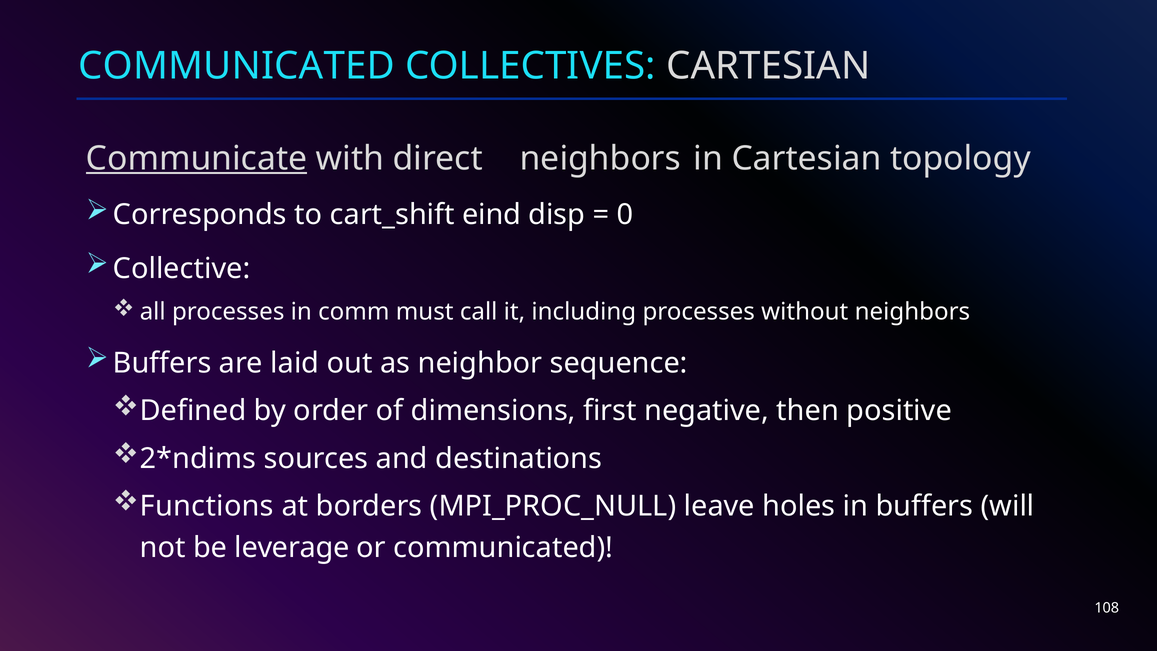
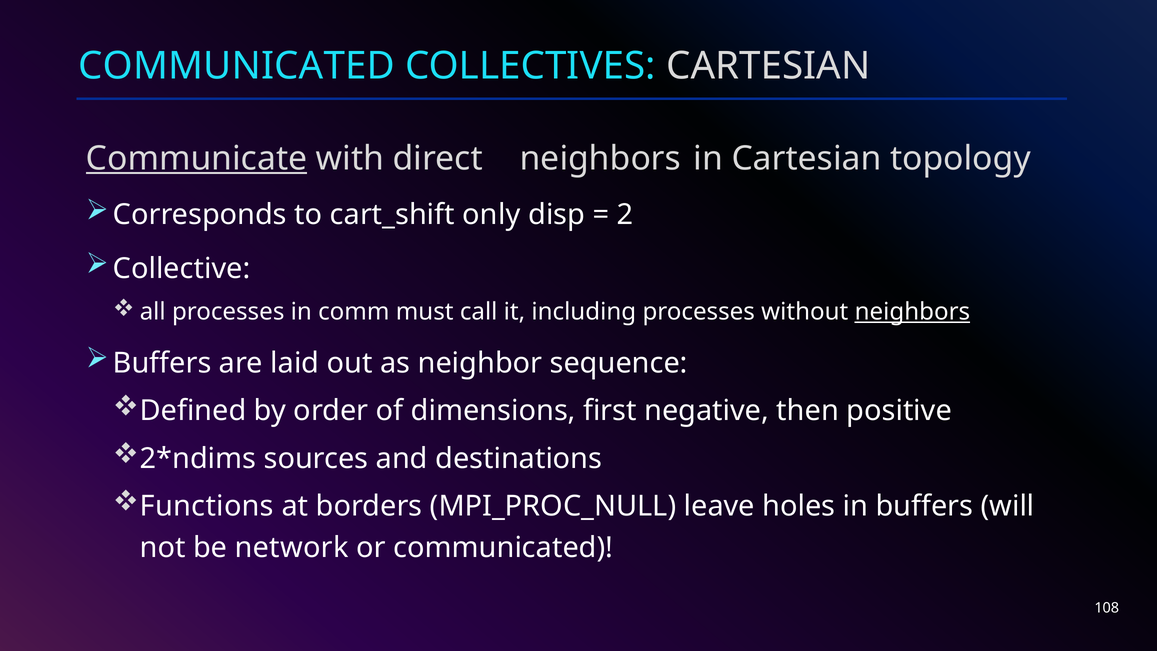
eind: eind -> only (491, 215)
0: 0 -> 2 (625, 215)
neighbors underline: none -> present (912, 312)
leverage: leverage -> network (292, 548)
